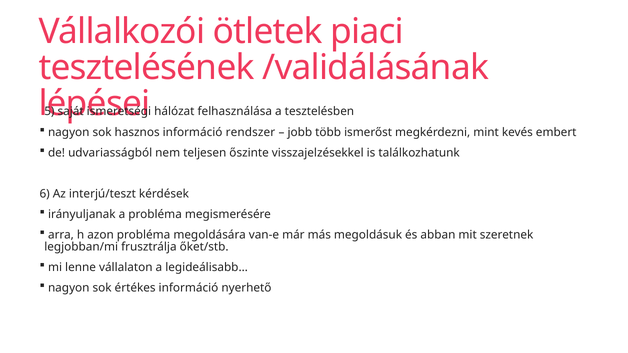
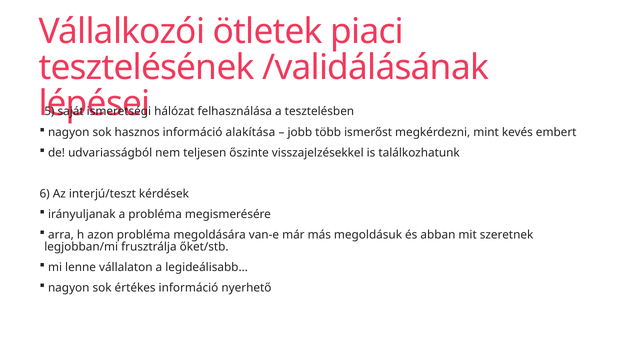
rendszer: rendszer -> alakítása (250, 132)
